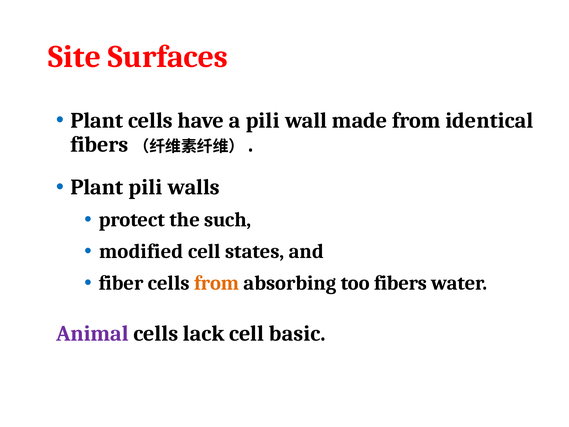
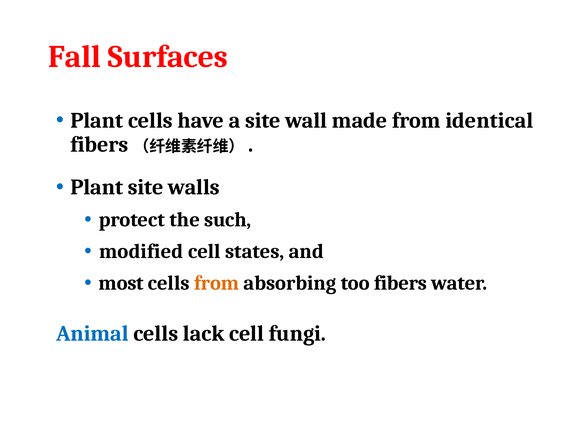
Site: Site -> Fall (75, 57)
a pili: pili -> site (263, 120)
Plant pili: pili -> site (146, 187)
fiber: fiber -> most (121, 283)
Animal colour: purple -> blue (92, 333)
basic: basic -> fungi (297, 333)
